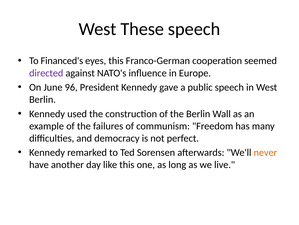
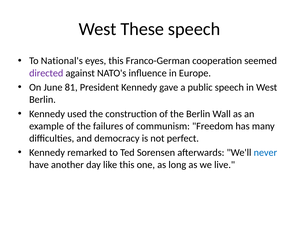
Financed's: Financed's -> National's (62, 61)
96: 96 -> 81 (71, 87)
never colour: orange -> blue (265, 152)
